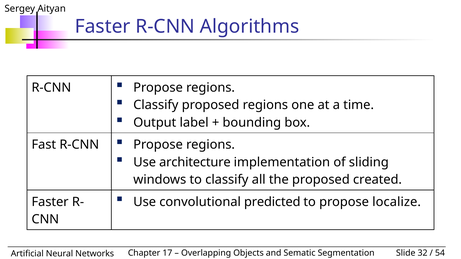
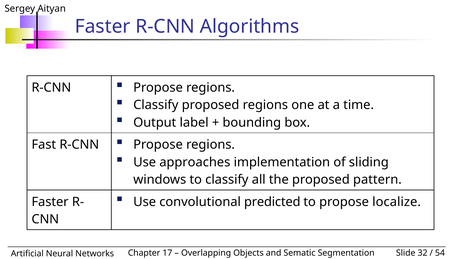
architecture: architecture -> approaches (195, 162)
created: created -> pattern (377, 180)
